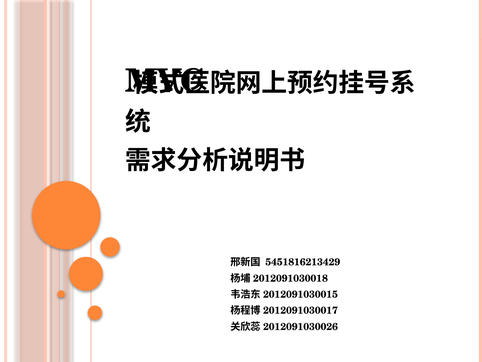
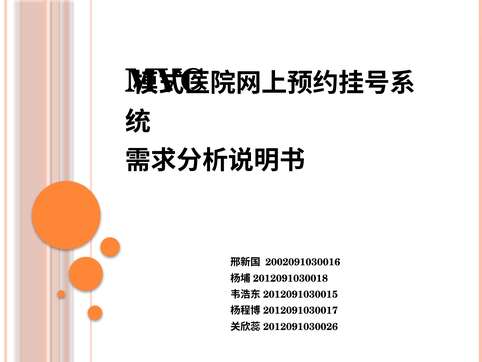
5451816213429: 5451816213429 -> 2002091030016 (303, 262)
